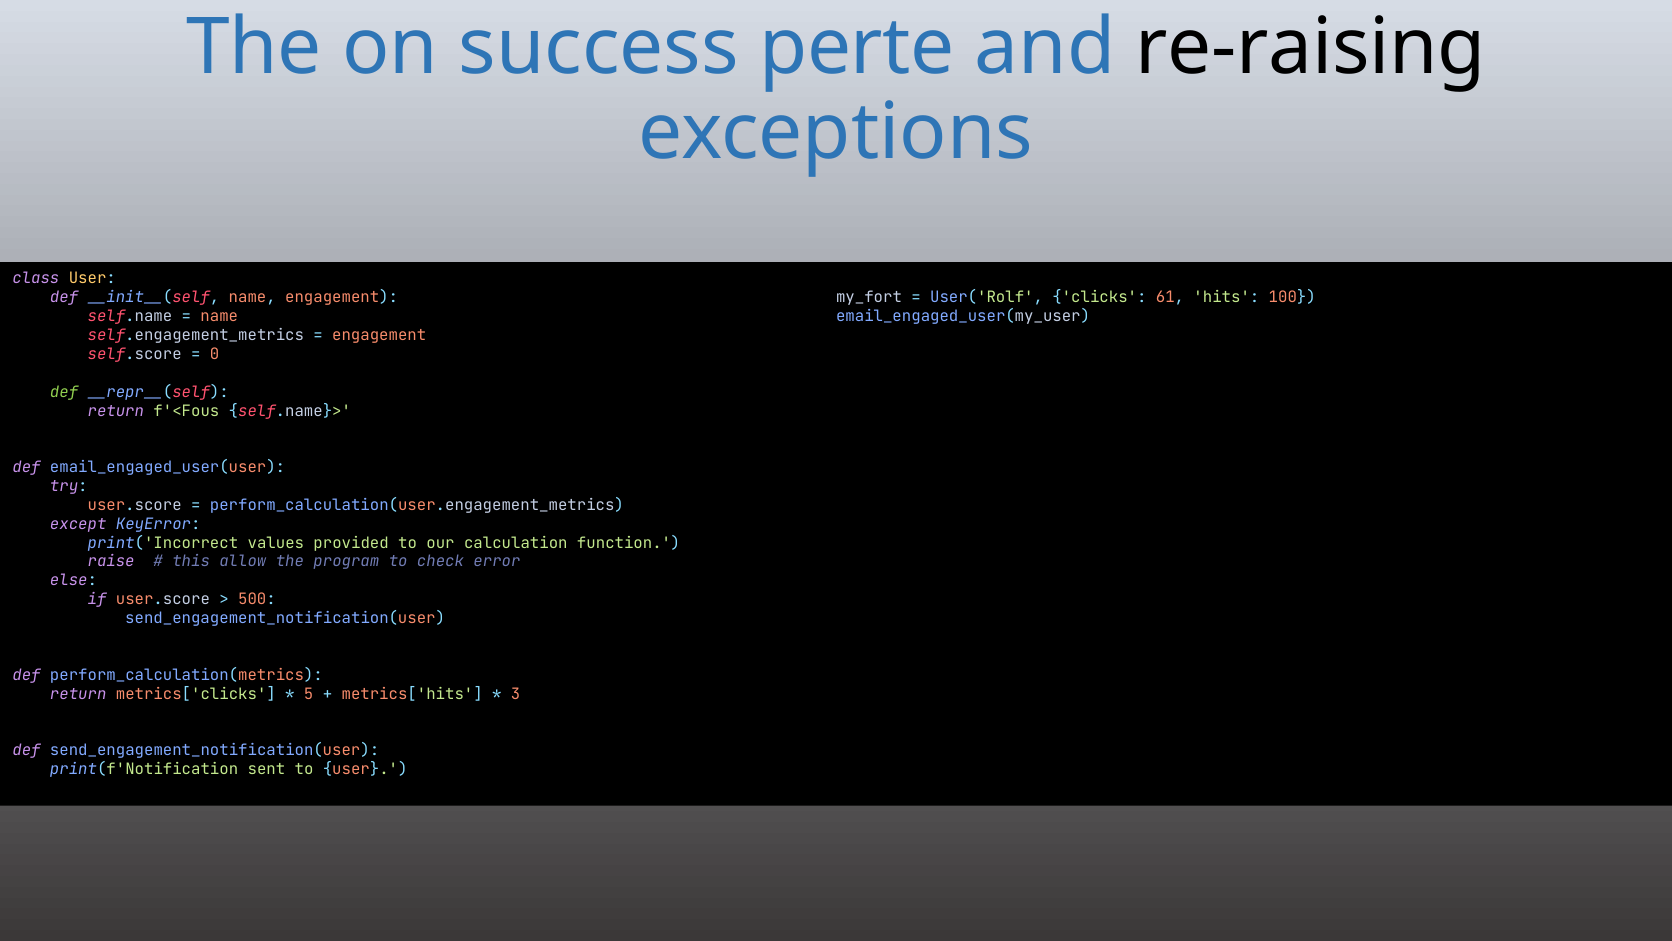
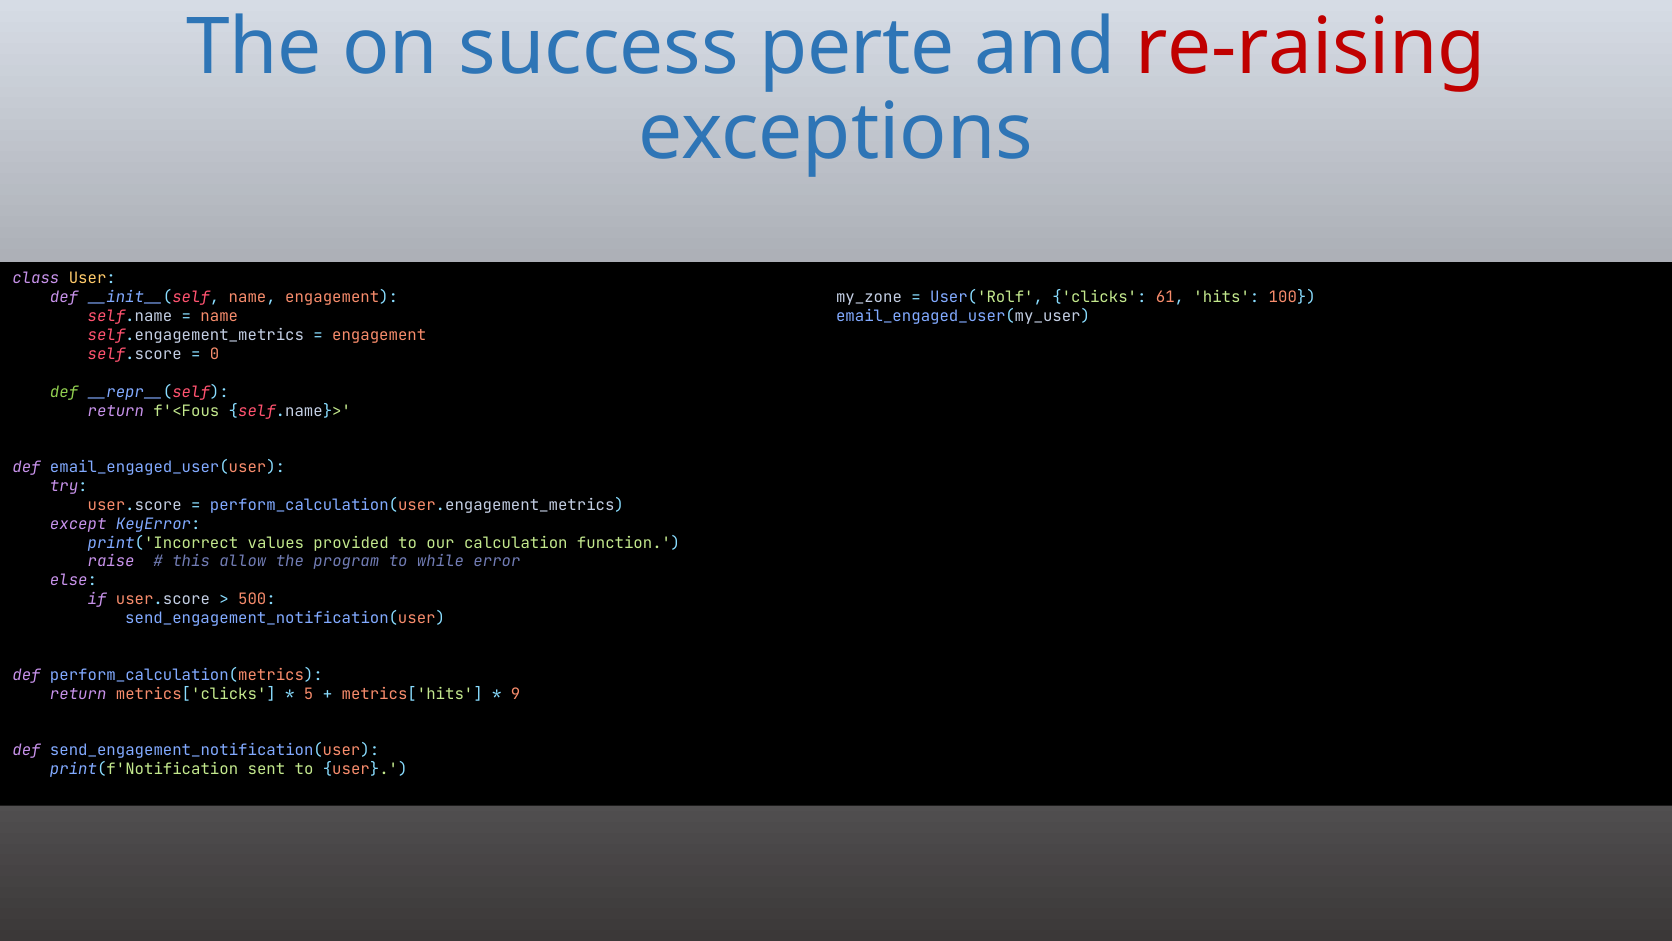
re-raising colour: black -> red (1311, 48)
my_fort: my_fort -> my_zone (869, 297)
check: check -> while (441, 561)
3: 3 -> 9 (516, 693)
